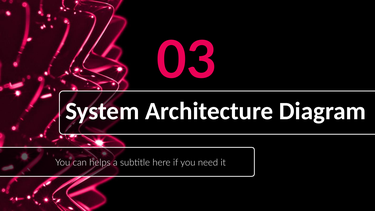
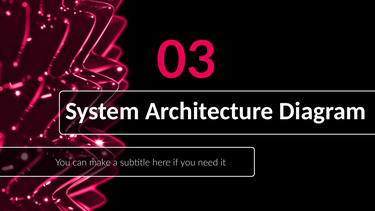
helps: helps -> make (100, 162)
